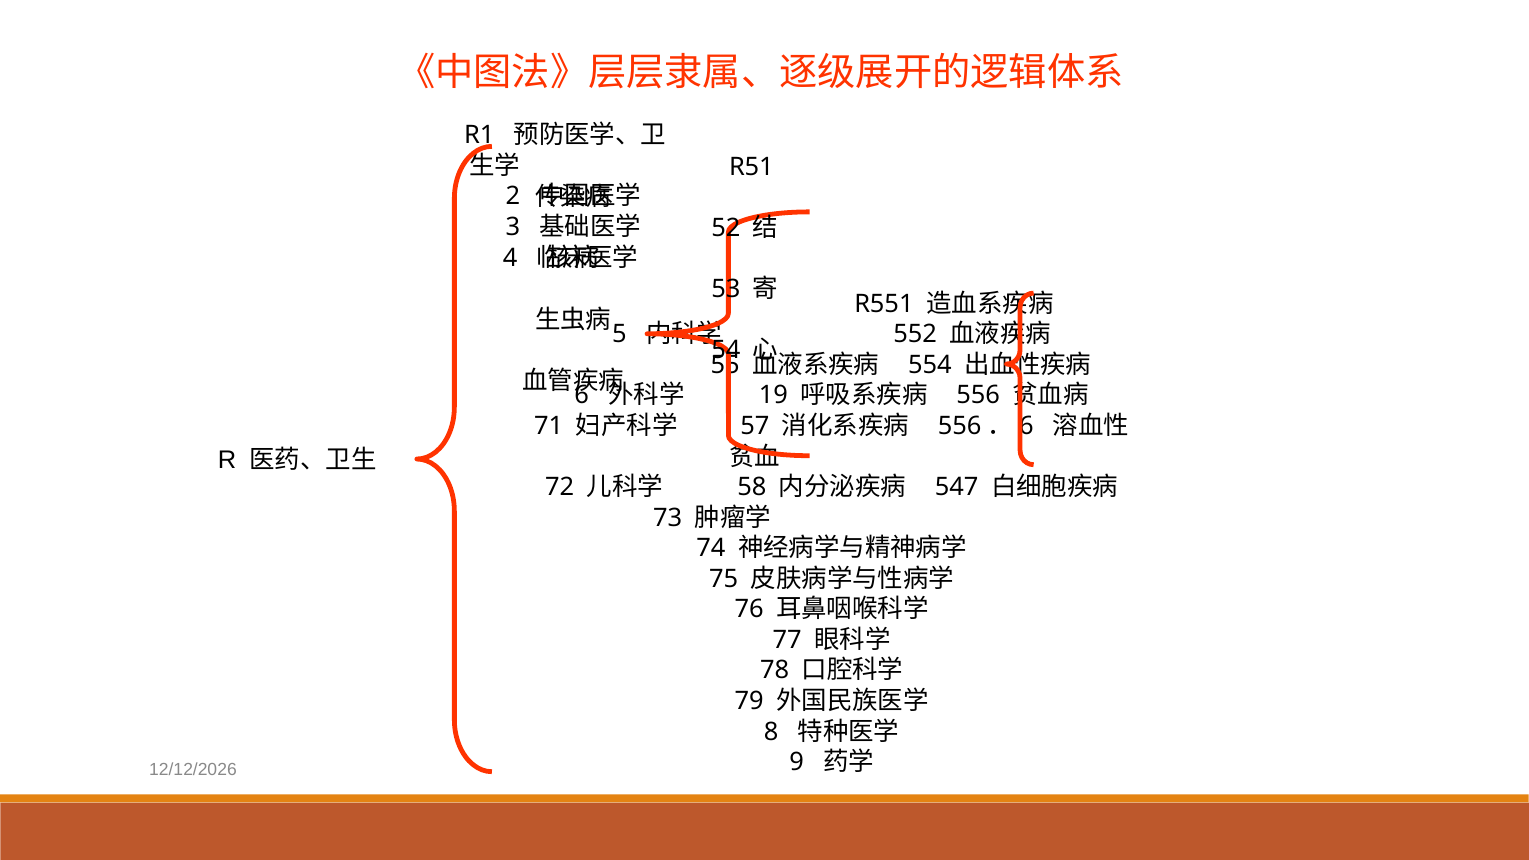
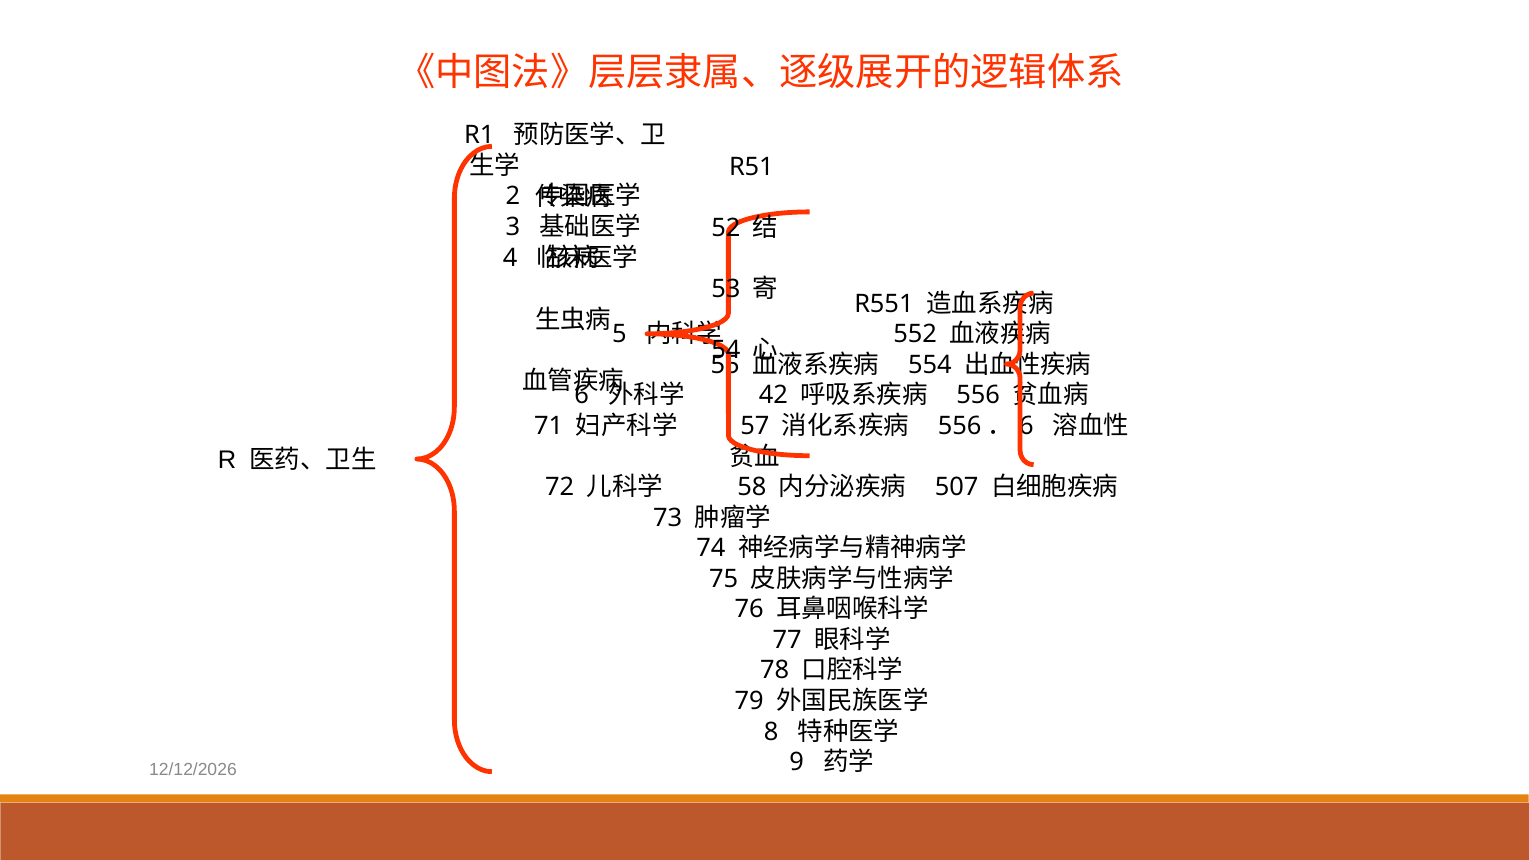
19: 19 -> 42 (773, 396)
547: 547 -> 507 (957, 487)
